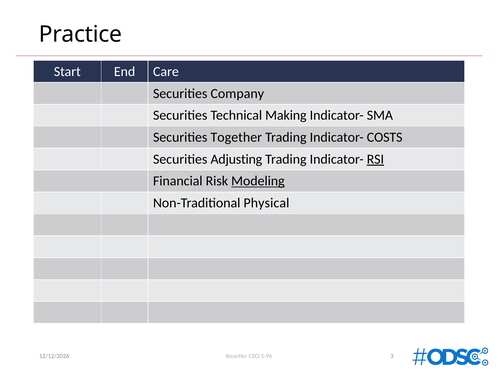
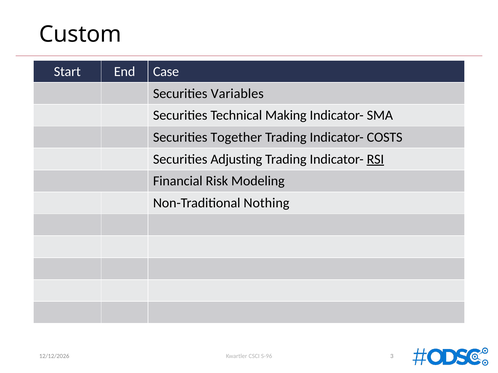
Practice: Practice -> Custom (80, 35)
Care: Care -> Case (166, 72)
Company: Company -> Variables (237, 94)
Modeling underline: present -> none (258, 181)
Physical: Physical -> Nothing (266, 203)
